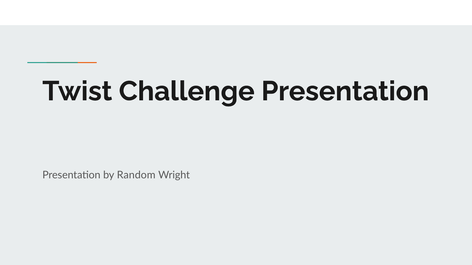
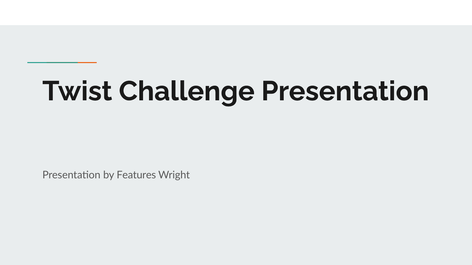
Random: Random -> Features (136, 176)
